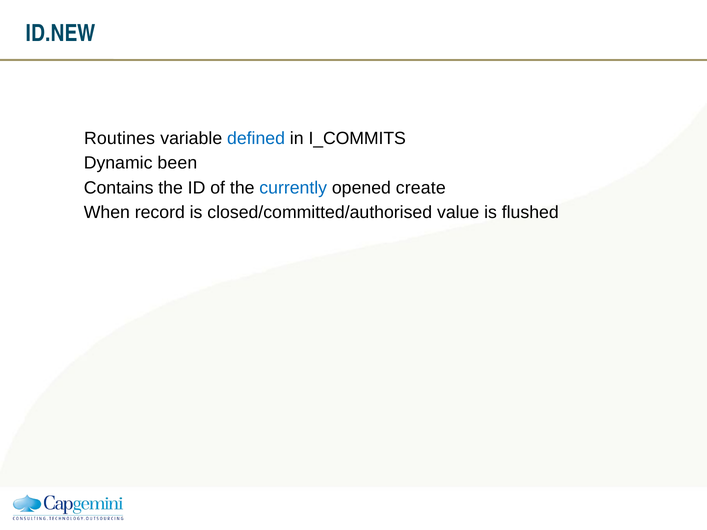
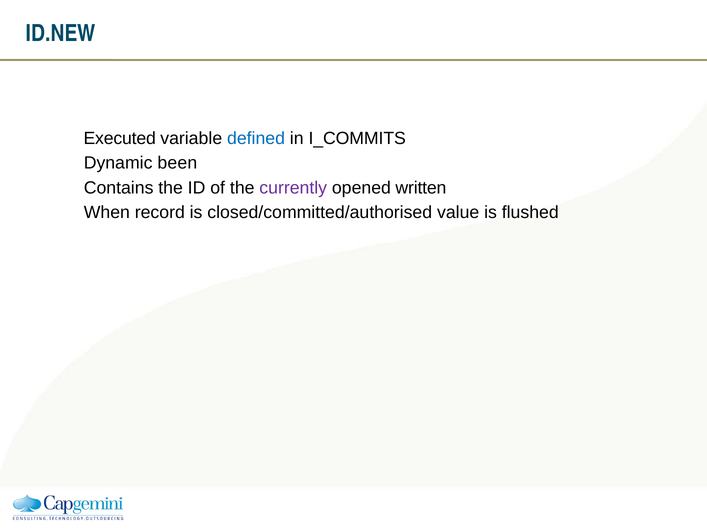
Routines: Routines -> Executed (120, 138)
currently colour: blue -> purple (293, 188)
create: create -> written (421, 188)
